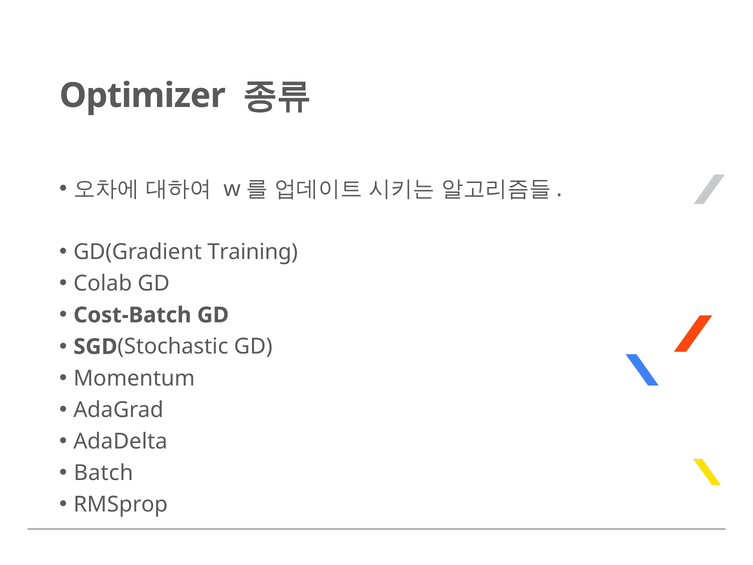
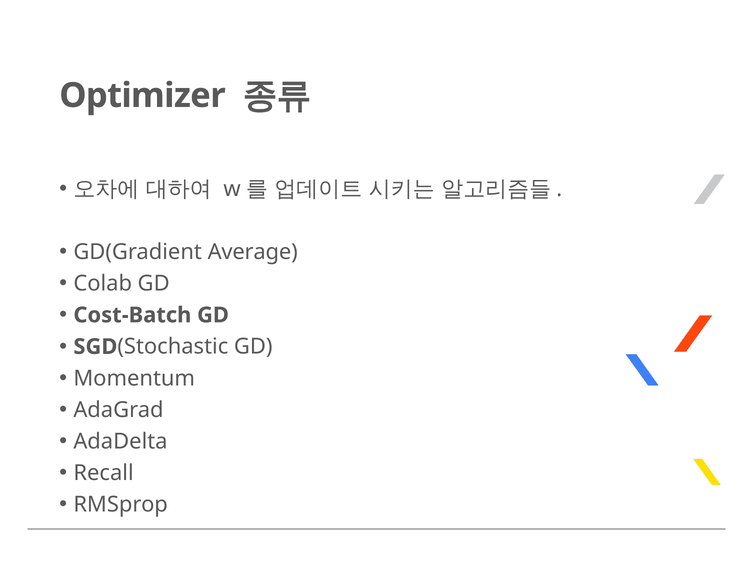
Training: Training -> Average (253, 252)
Batch: Batch -> Recall (104, 473)
